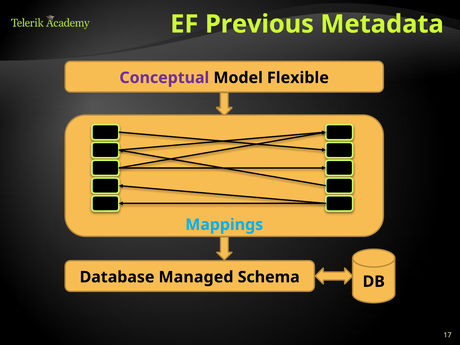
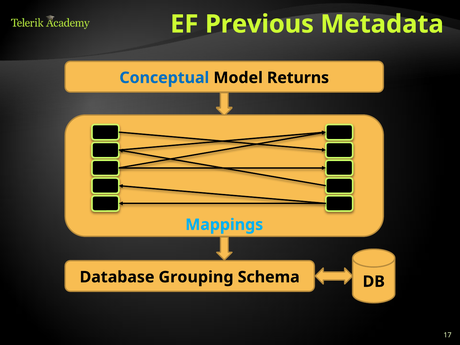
Conceptual colour: purple -> blue (164, 78)
Flexible: Flexible -> Returns (298, 78)
Managed: Managed -> Grouping (196, 277)
